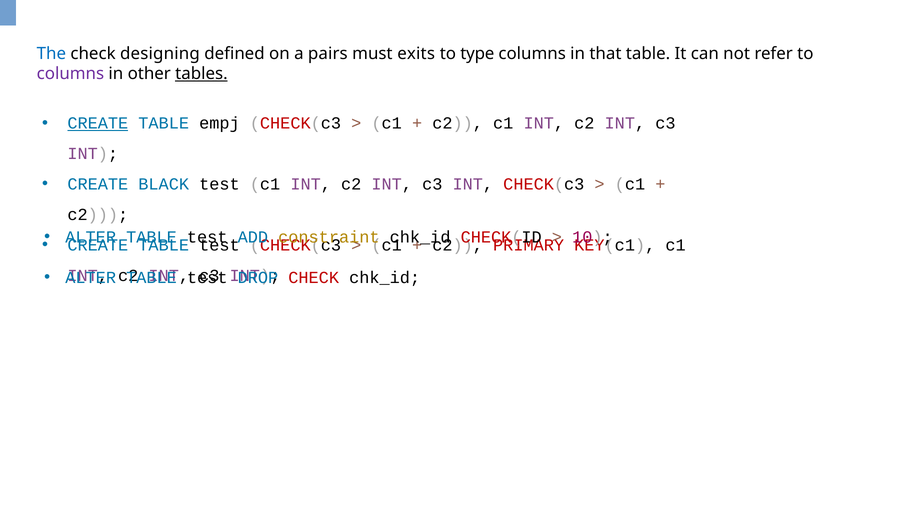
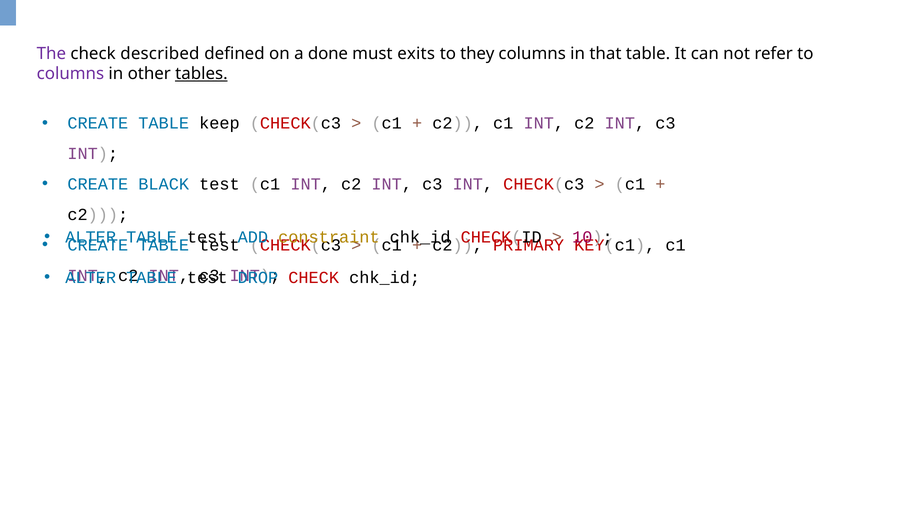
The colour: blue -> purple (51, 53)
designing: designing -> described (160, 53)
pairs: pairs -> done (328, 53)
type: type -> they (477, 53)
CREATE underline: present -> none (98, 123)
empj: empj -> keep (219, 123)
